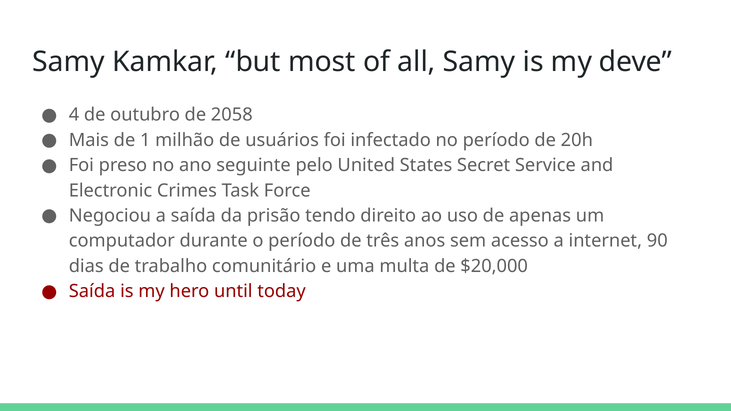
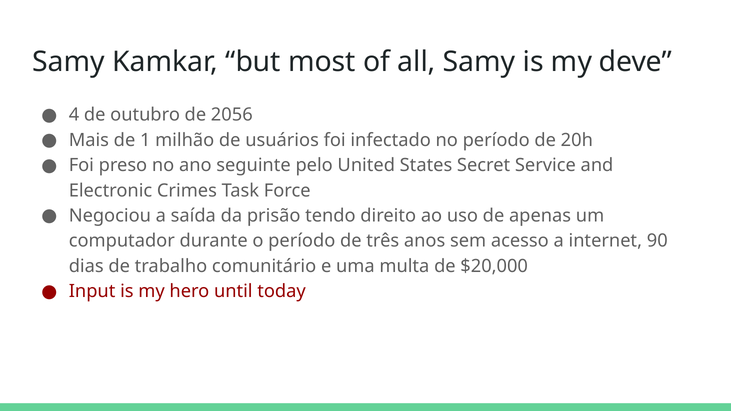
2058: 2058 -> 2056 (232, 115)
Saída: Saída -> Input (92, 291)
